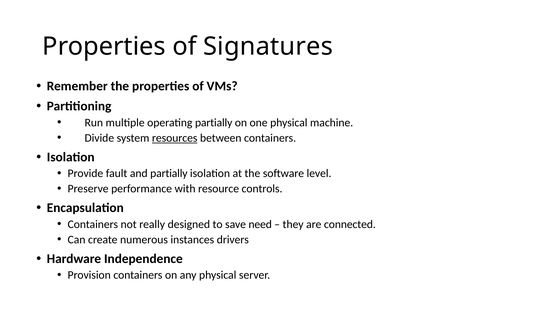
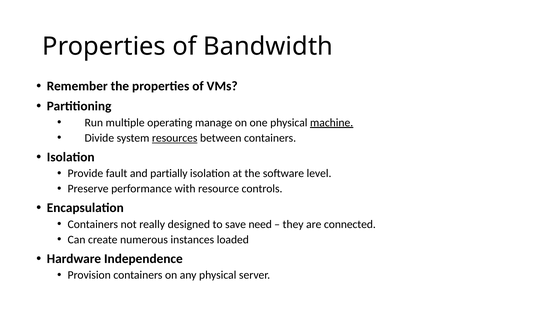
Signatures: Signatures -> Bandwidth (268, 47)
operating partially: partially -> manage (214, 123)
machine underline: none -> present (332, 123)
drivers: drivers -> loaded (233, 240)
